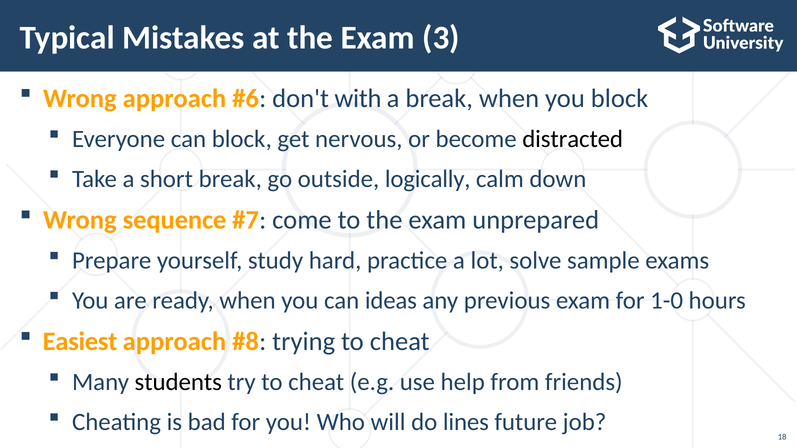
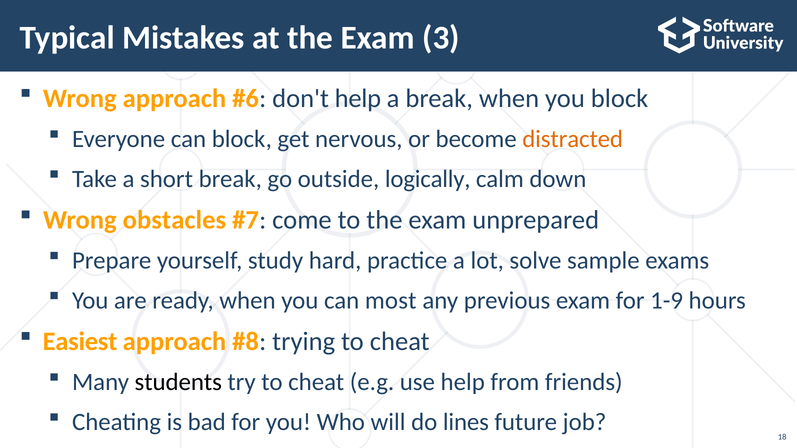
don't with: with -> help (358, 98)
distracted colour: black -> orange (573, 139)
sequence: sequence -> obstacles (174, 220)
ideas: ideas -> most (391, 301)
1-0: 1-0 -> 1-9 (667, 301)
